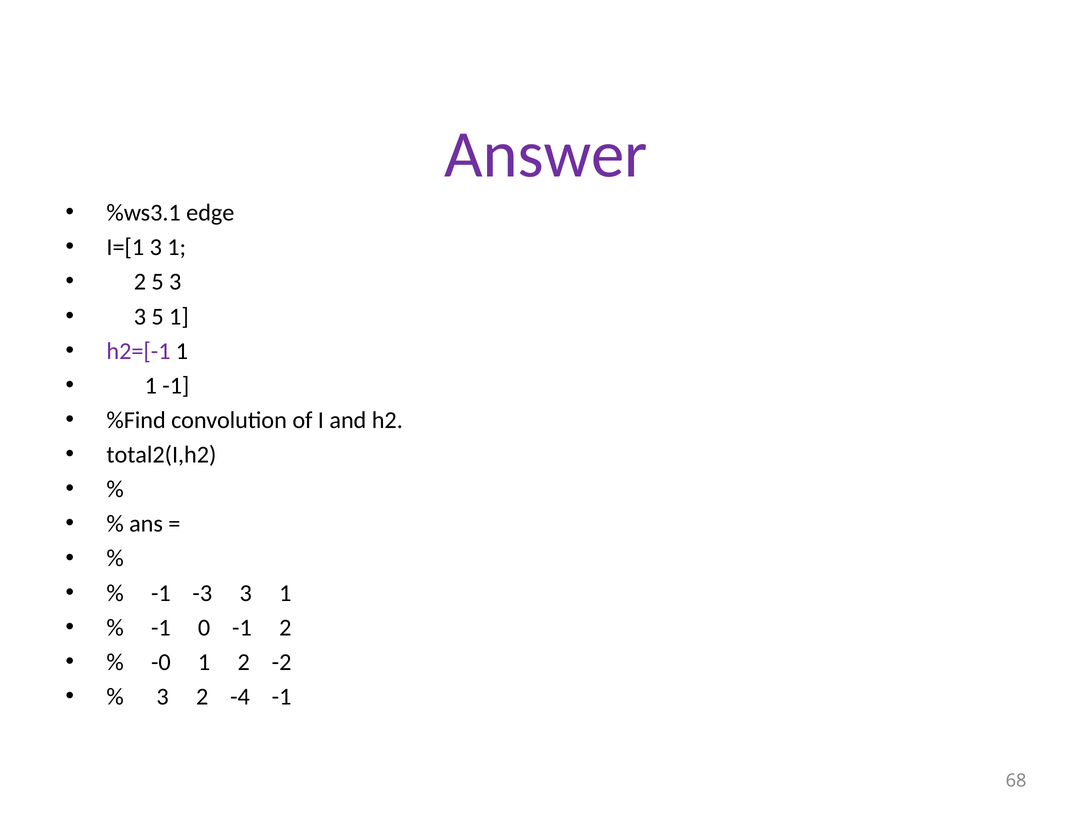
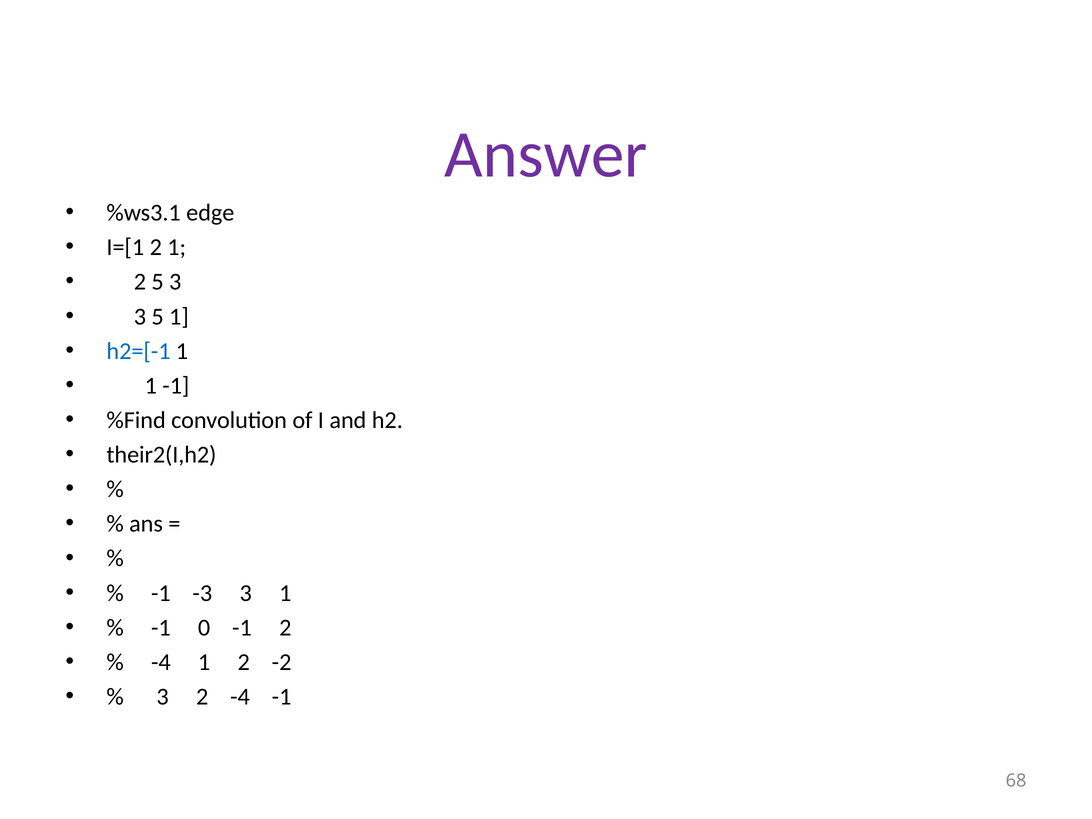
I=[1 3: 3 -> 2 (156, 247)
h2=[-1 colour: purple -> blue (139, 351)
total2(I,h2: total2(I,h2 -> their2(I,h2 (161, 455)
-0: -0 -> -4 (161, 662)
